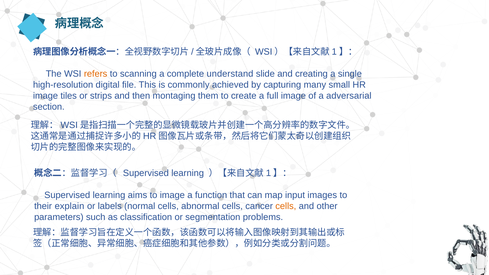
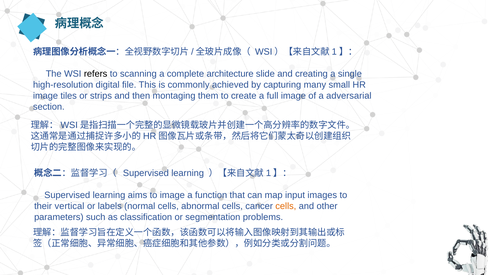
refers colour: orange -> black (96, 74)
understand: understand -> architecture (230, 74)
explain: explain -> vertical (69, 206)
